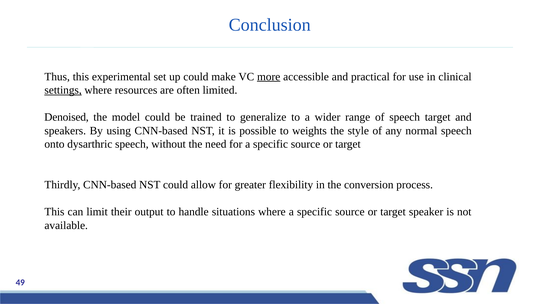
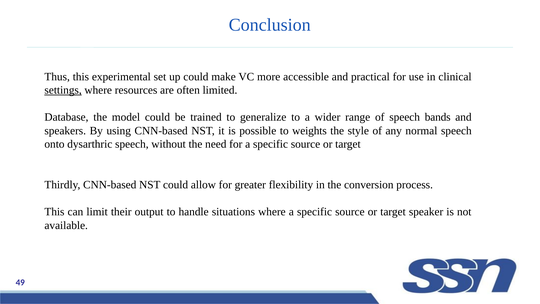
more underline: present -> none (269, 77)
Denoised: Denoised -> Database (66, 117)
speech target: target -> bands (438, 117)
